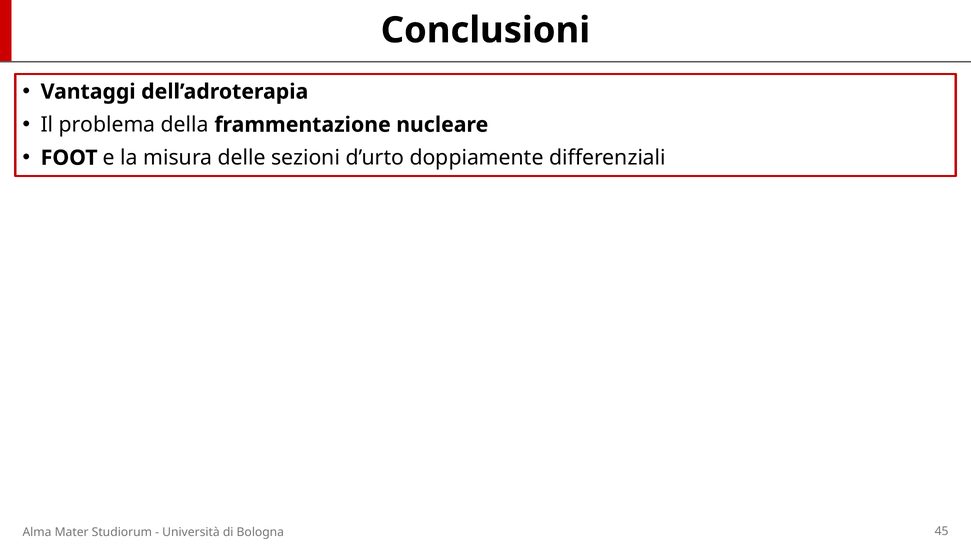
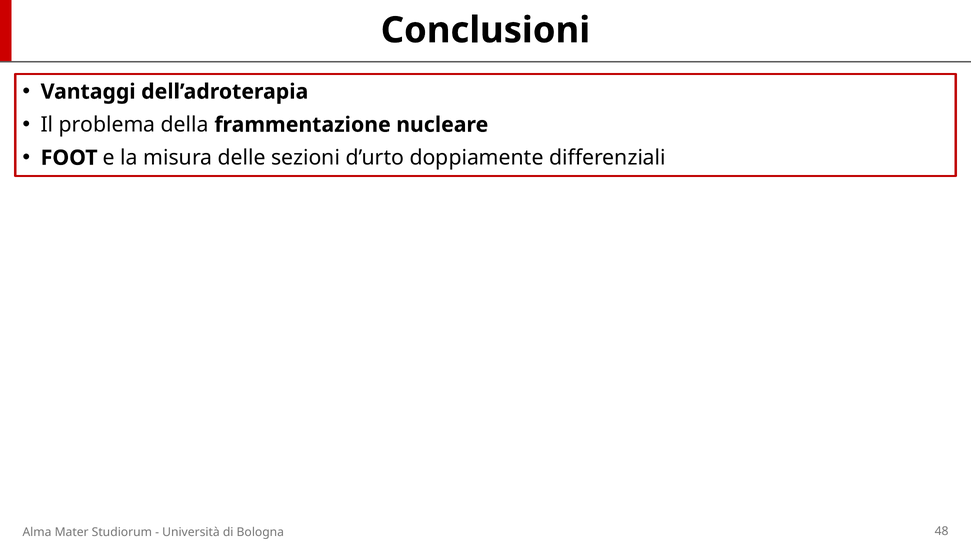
45: 45 -> 48 (942, 531)
